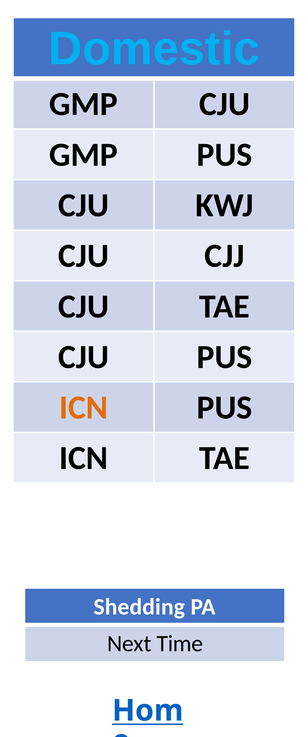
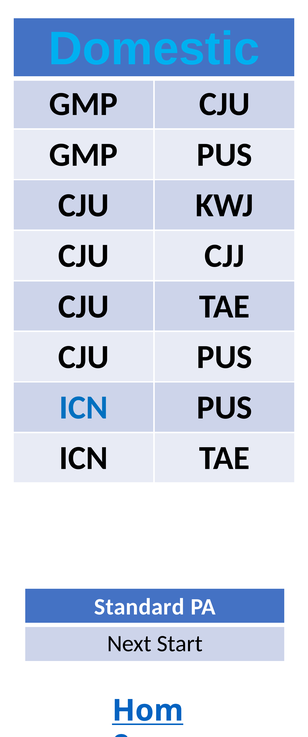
ICN colour: orange -> blue (84, 408)
Shedding: Shedding -> Standard (139, 607)
Time: Time -> Start (180, 643)
